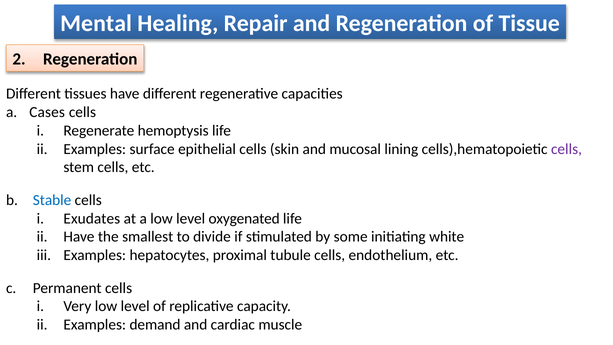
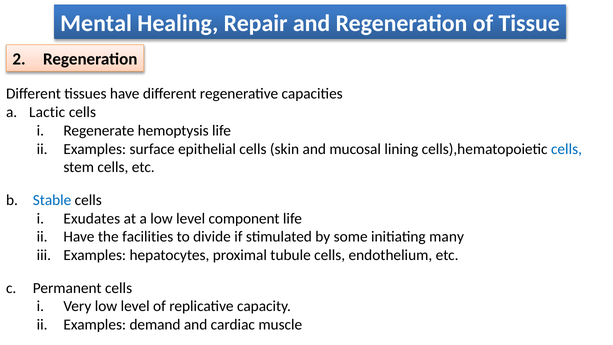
Cases: Cases -> Lactic (47, 112)
cells colour: purple -> blue (566, 149)
oxygenated: oxygenated -> component (244, 218)
smallest: smallest -> facilities (148, 237)
white: white -> many (447, 237)
